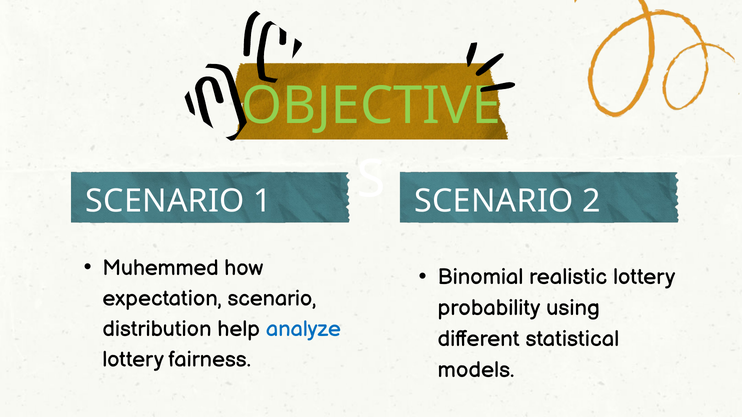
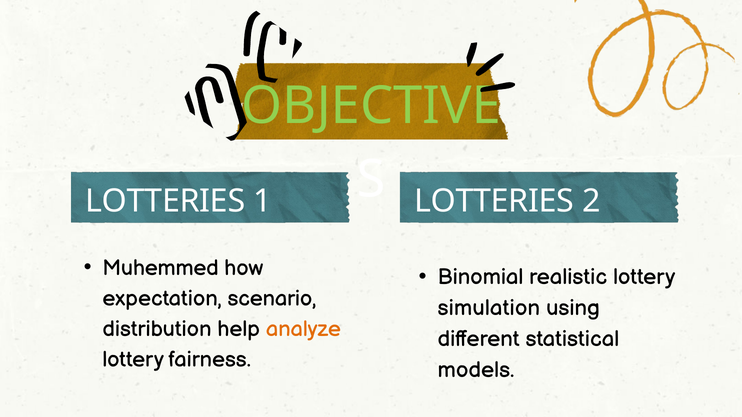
SCENARIO: SCENARIO -> LOTTERIES (165, 201)
SCENARIO: SCENARIO -> LOTTERIES (494, 201)
probability: probability -> simulation (489, 308)
analyze colour: blue -> orange (303, 329)
